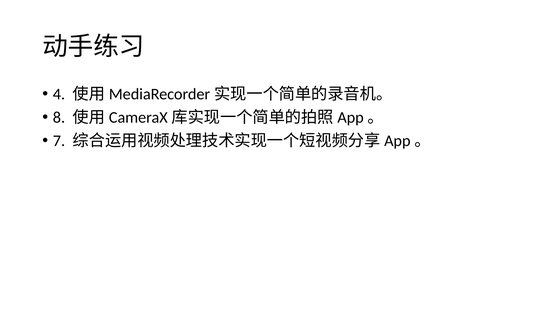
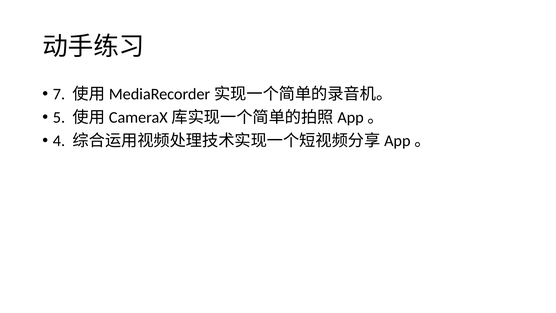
4: 4 -> 7 (59, 94)
8: 8 -> 5 (59, 117)
7: 7 -> 4 (59, 141)
